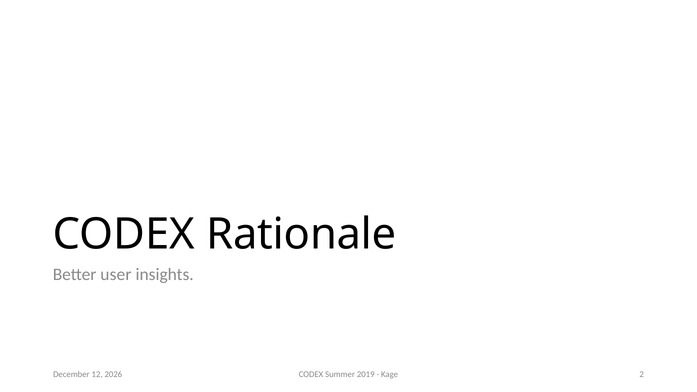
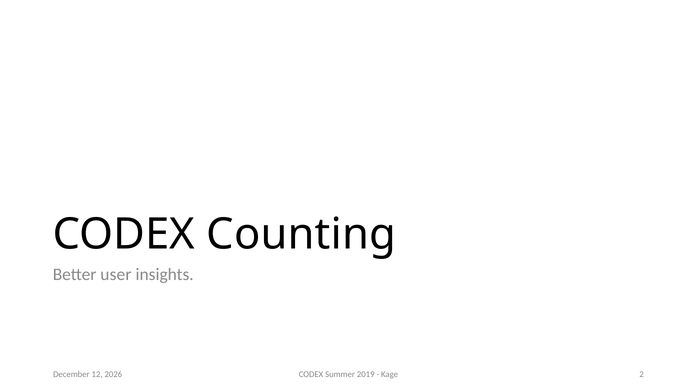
Rationale: Rationale -> Counting (301, 234)
